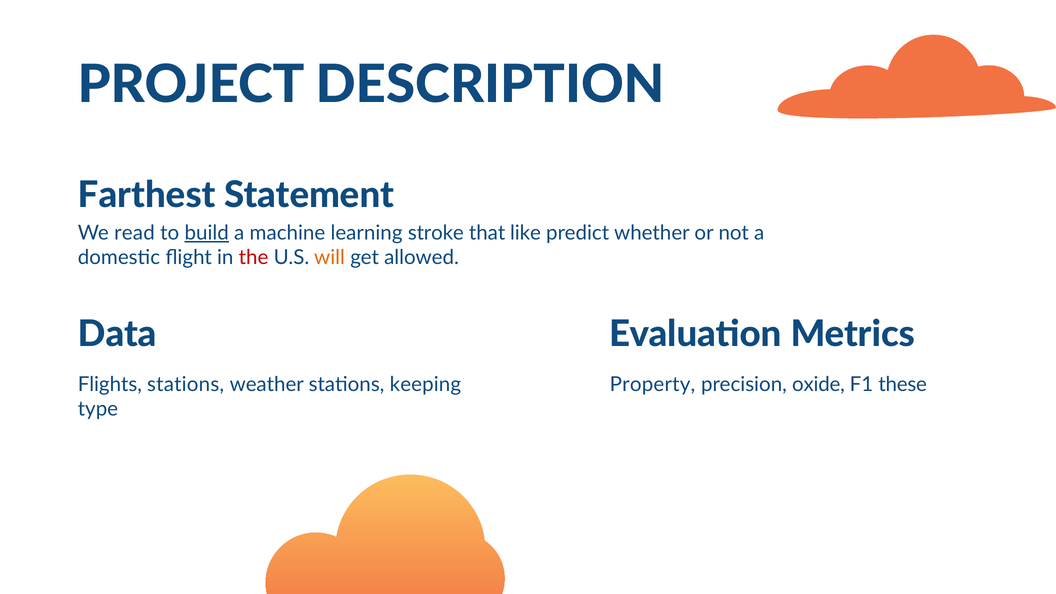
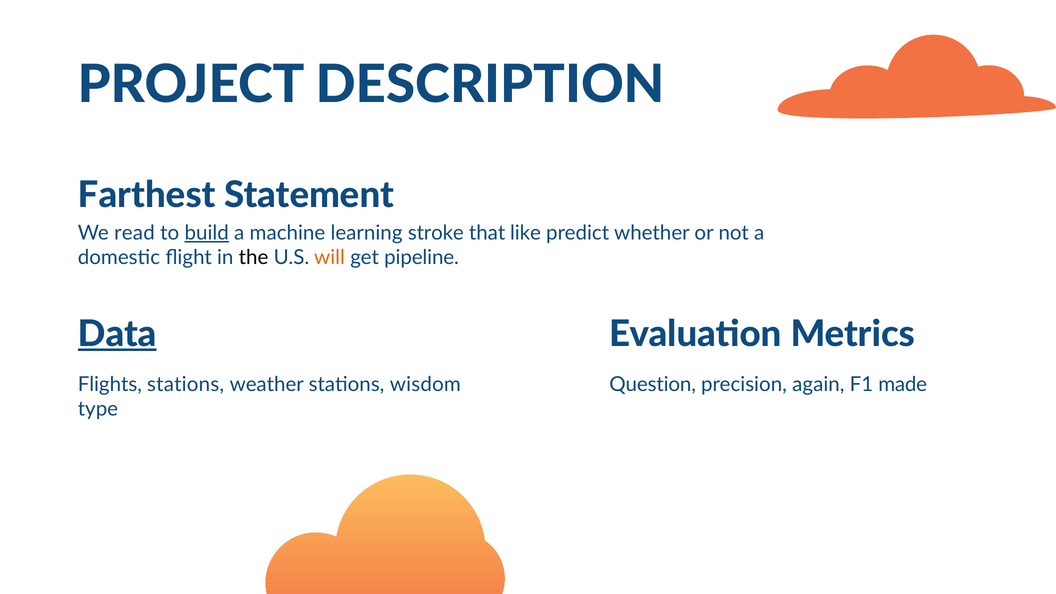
the colour: red -> black (254, 258)
allowed: allowed -> pipeline (422, 258)
Data underline: none -> present (117, 334)
keeping: keeping -> wisdom (425, 385)
Property: Property -> Question (653, 385)
oxide: oxide -> again (818, 385)
these: these -> made (903, 385)
